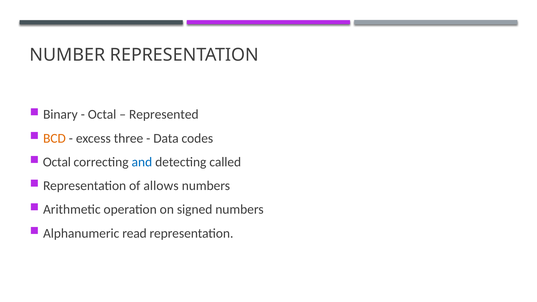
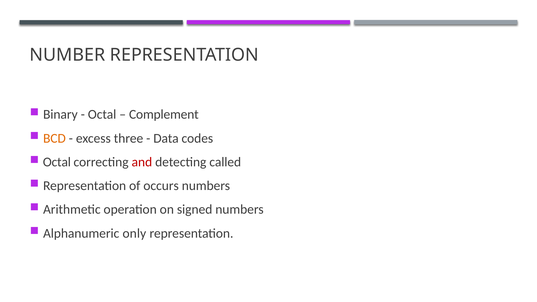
Represented: Represented -> Complement (164, 115)
and colour: blue -> red (142, 162)
allows: allows -> occurs (161, 186)
read: read -> only (134, 233)
